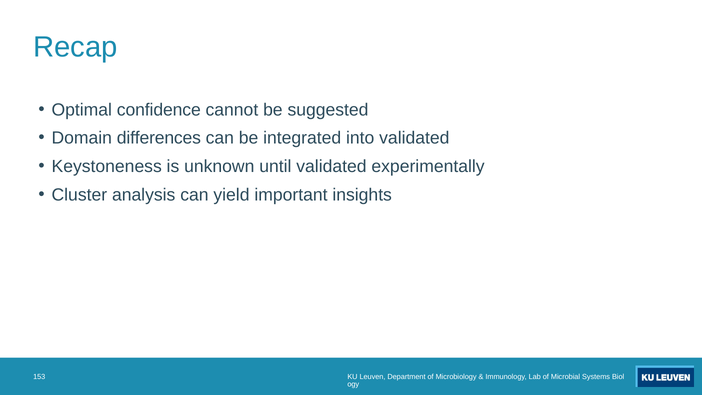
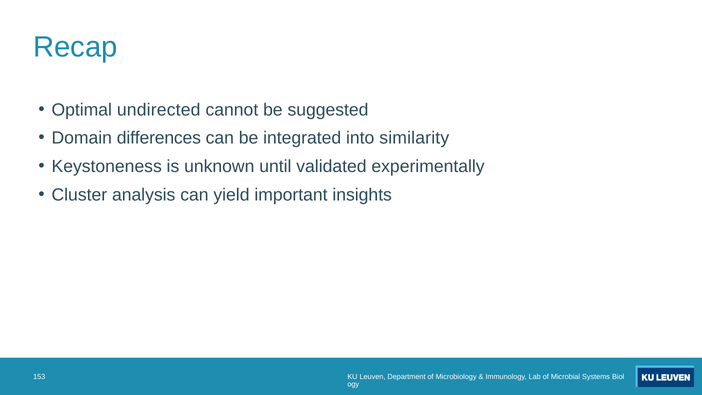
confidence: confidence -> undirected (159, 110)
into validated: validated -> similarity (414, 138)
